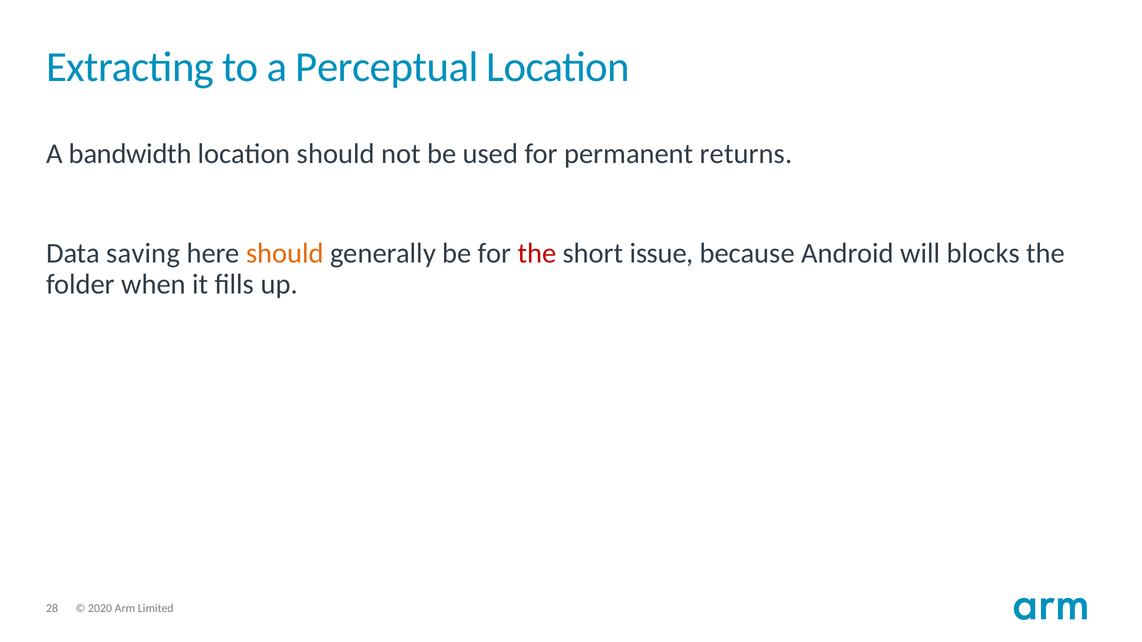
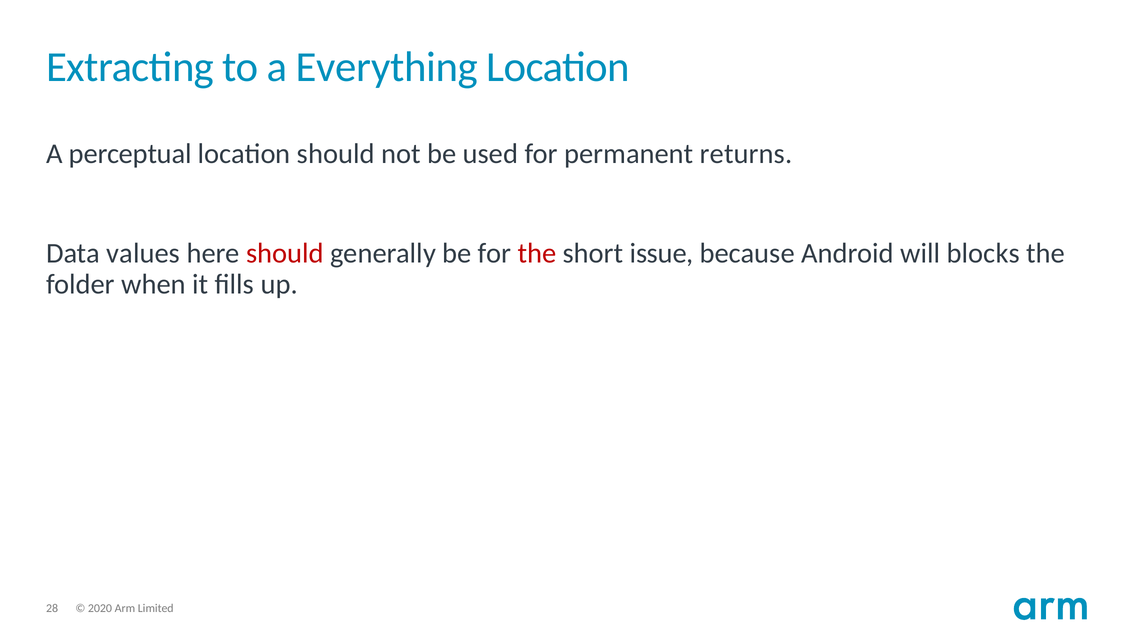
Perceptual: Perceptual -> Everything (387, 67)
bandwidth: bandwidth -> perceptual (130, 154)
saving: saving -> values (143, 254)
should colour: orange -> red (285, 254)
